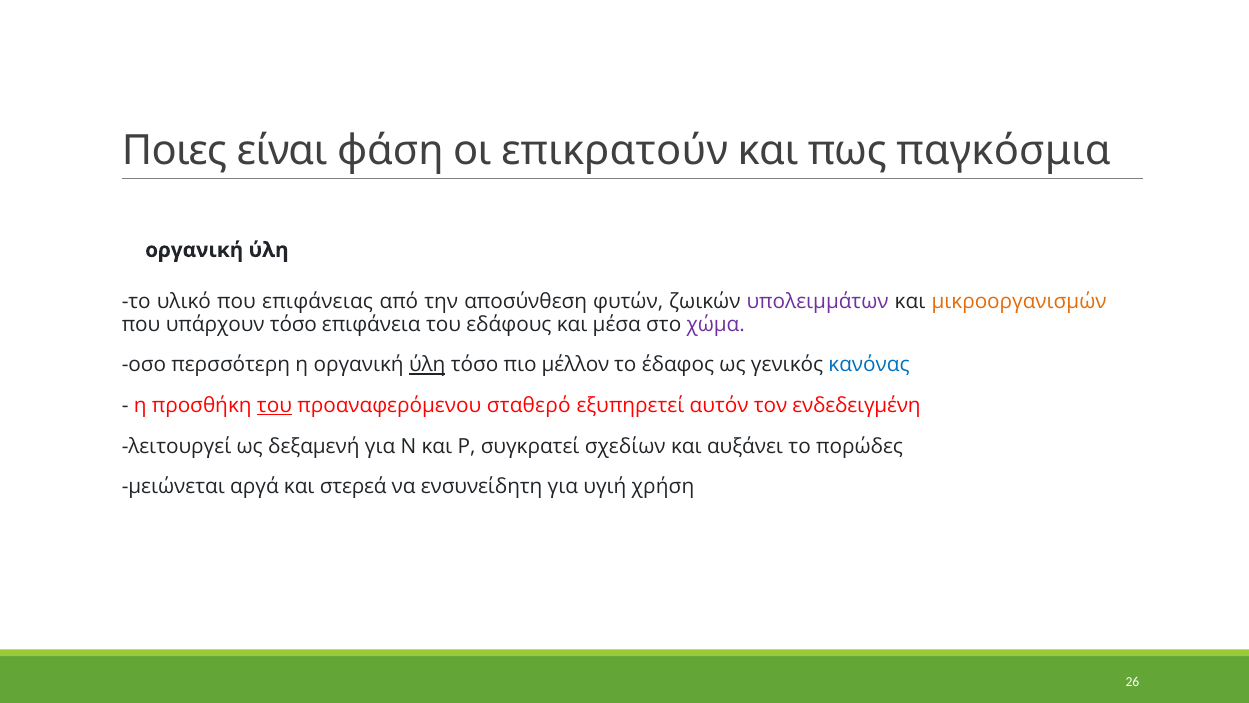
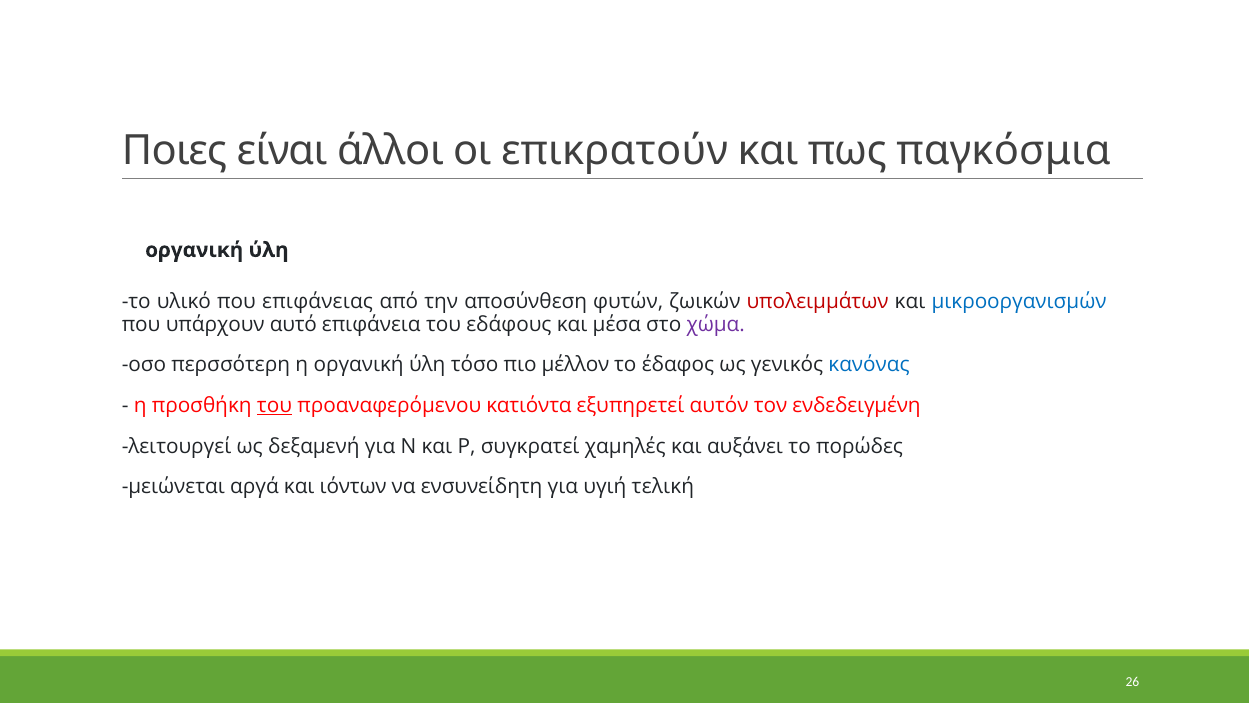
φάση: φάση -> άλλοι (390, 151)
υπολειμμάτων colour: purple -> red (818, 302)
μικροοργανισμών colour: orange -> blue (1019, 302)
υπάρχουν τόσο: τόσο -> αυτό (293, 324)
ύλη underline: present -> none (427, 365)
σταθερό: σταθερό -> κατιόντα (529, 406)
σχεδίων: σχεδίων -> χαμηλές (625, 446)
στερεά: στερεά -> ιόντων (353, 487)
χρήση: χρήση -> τελική (663, 487)
